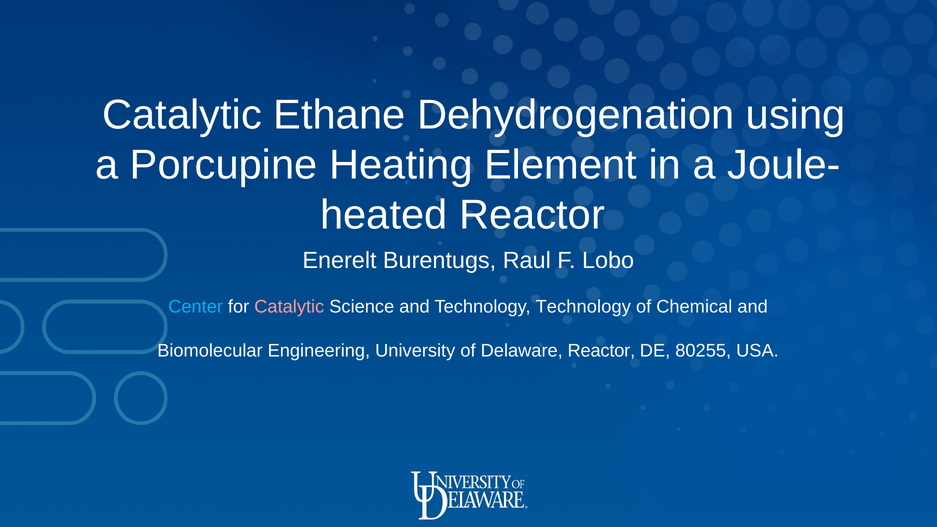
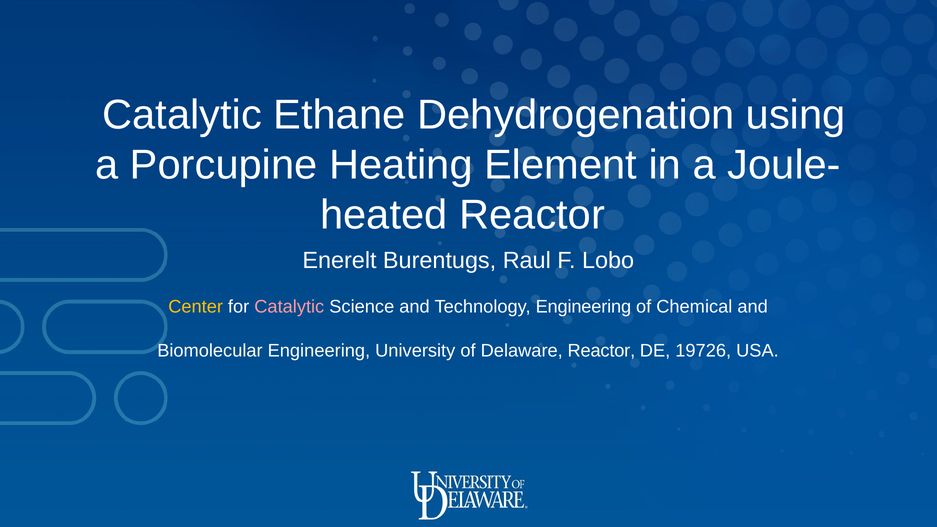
Center colour: light blue -> yellow (196, 307)
Technology Technology: Technology -> Engineering (583, 307)
80255: 80255 -> 19726 (703, 351)
